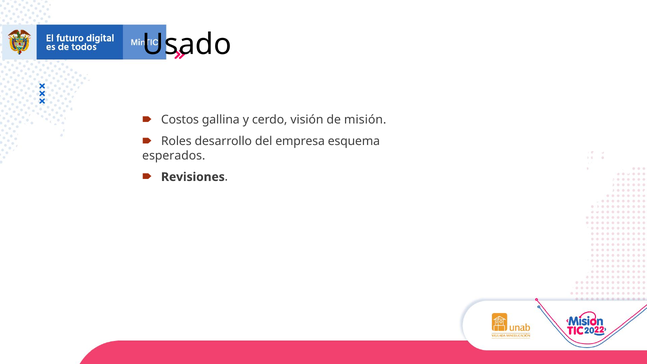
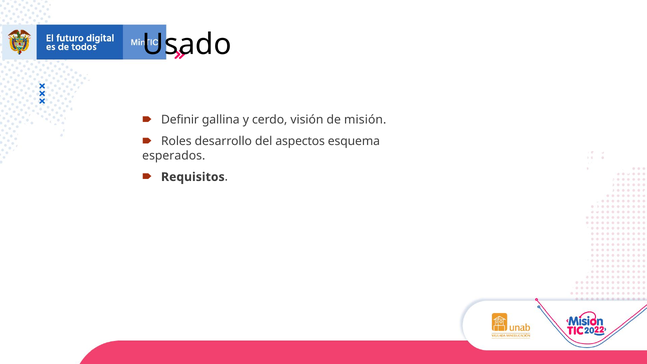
Costos: Costos -> Definir (180, 120)
empresa: empresa -> aspectos (300, 141)
Revisiones: Revisiones -> Requisitos (193, 177)
